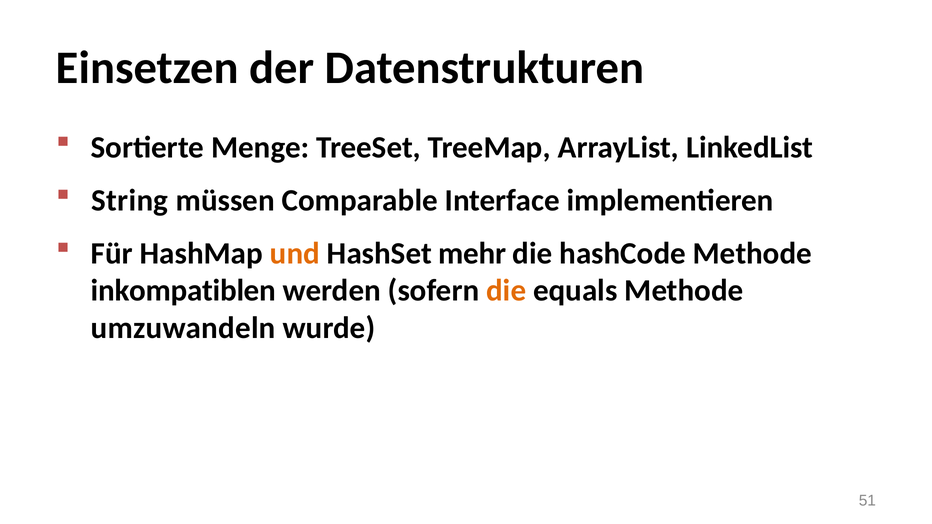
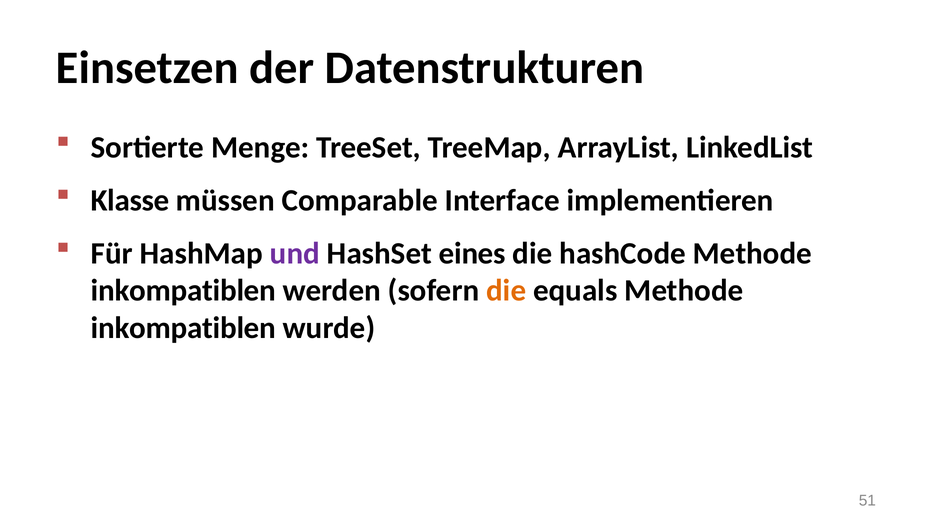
String: String -> Klasse (130, 201)
und colour: orange -> purple (295, 253)
mehr: mehr -> eines (472, 253)
umzuwandeln: umzuwandeln -> inkompatiblen (183, 328)
